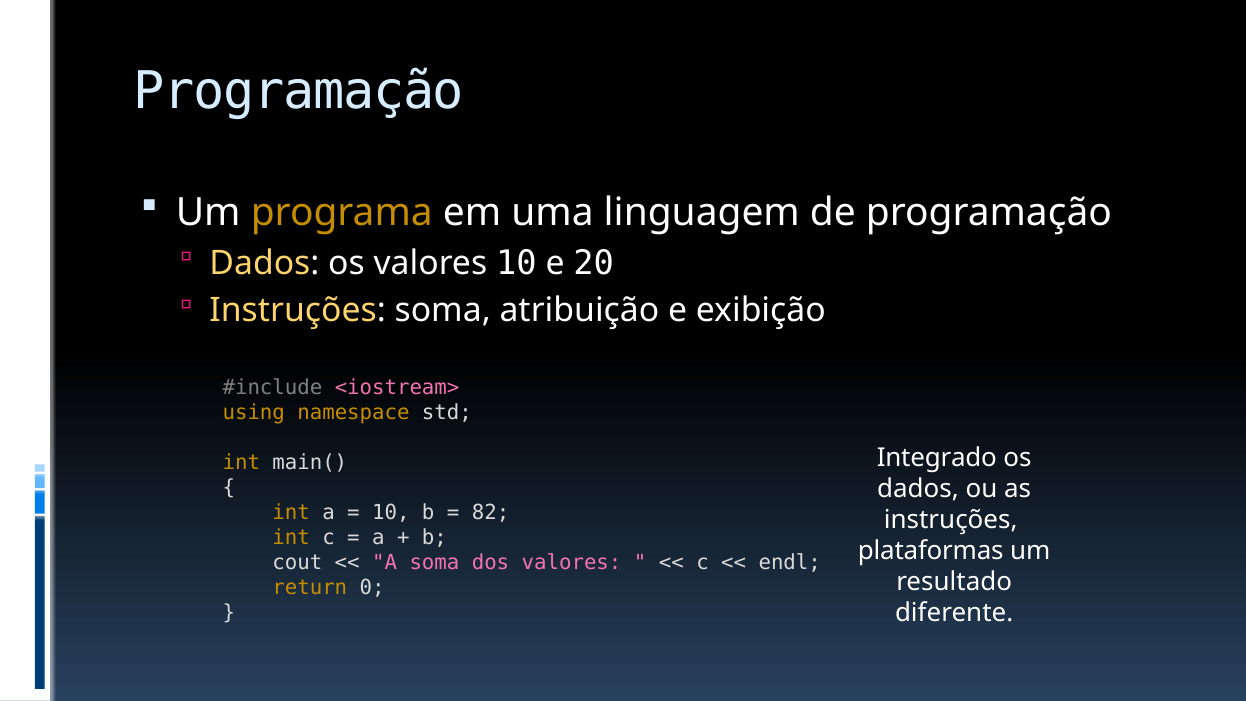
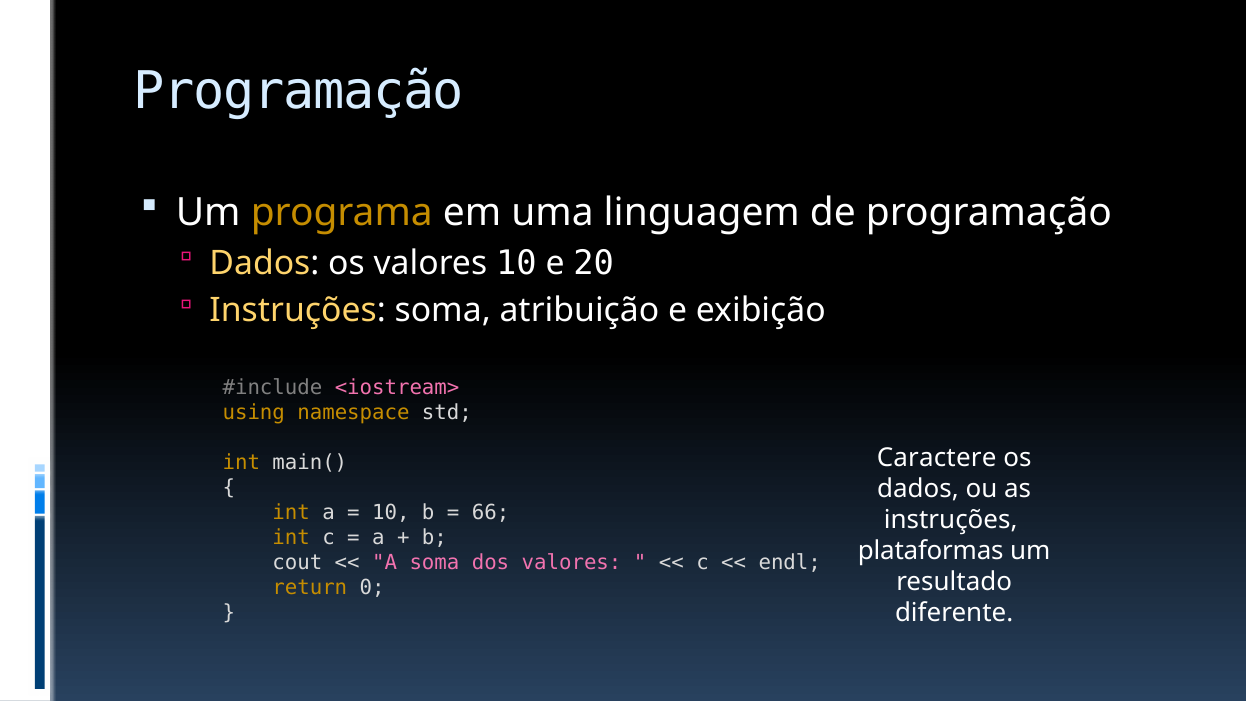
Integrado: Integrado -> Caractere (937, 457)
82: 82 -> 66 (491, 512)
